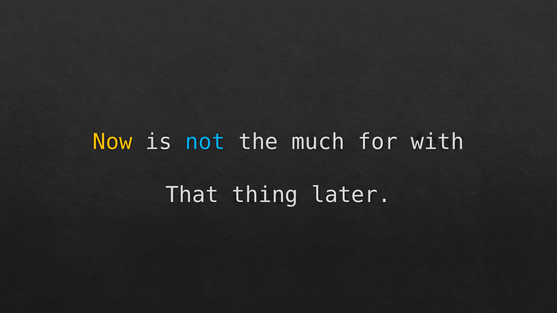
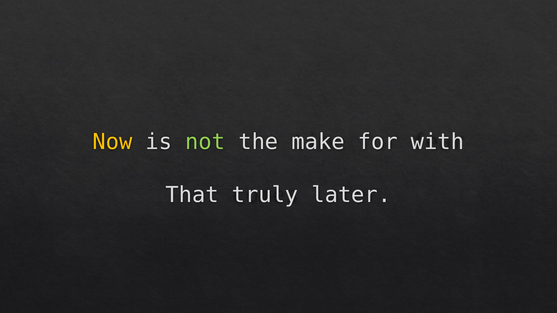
not colour: light blue -> light green (205, 142)
much: much -> make (318, 142)
thing: thing -> truly (265, 195)
